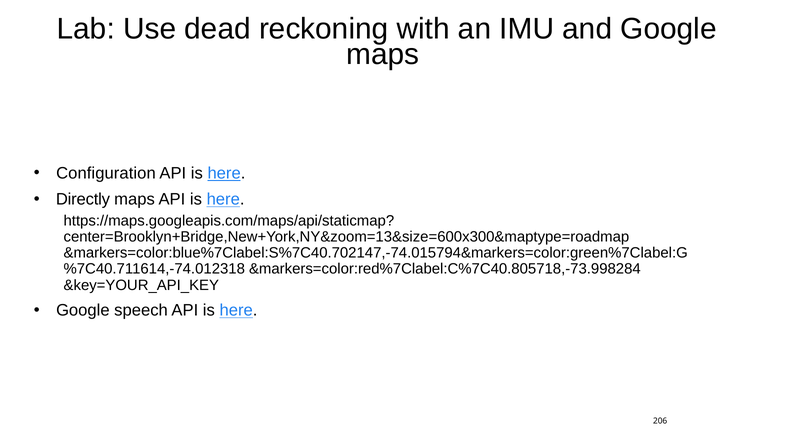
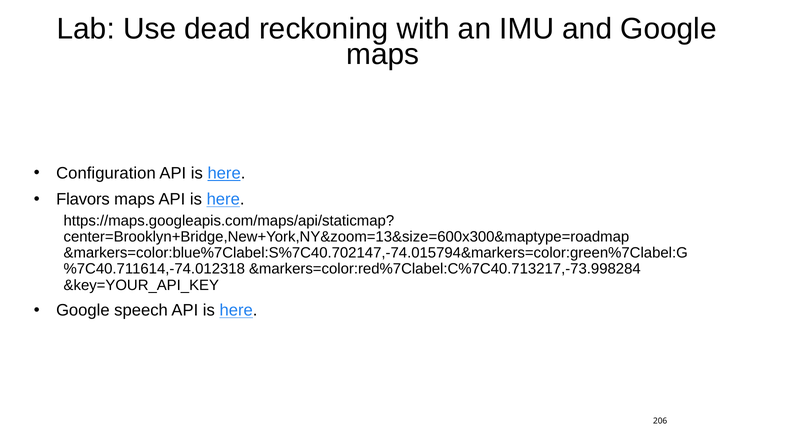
Directly: Directly -> Flavors (83, 199)
&markers=color:red%7Clabel:C%7C40.805718,-73.998284: &markers=color:red%7Clabel:C%7C40.805718,-73.998284 -> &markers=color:red%7Clabel:C%7C40.713217,-73.998284 (445, 269)
